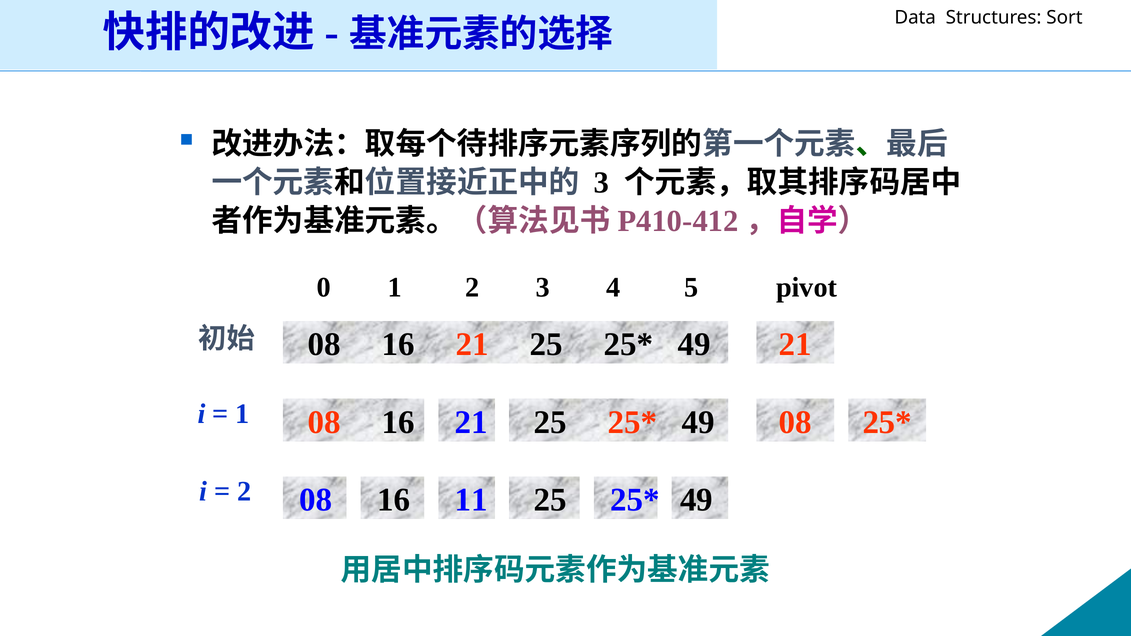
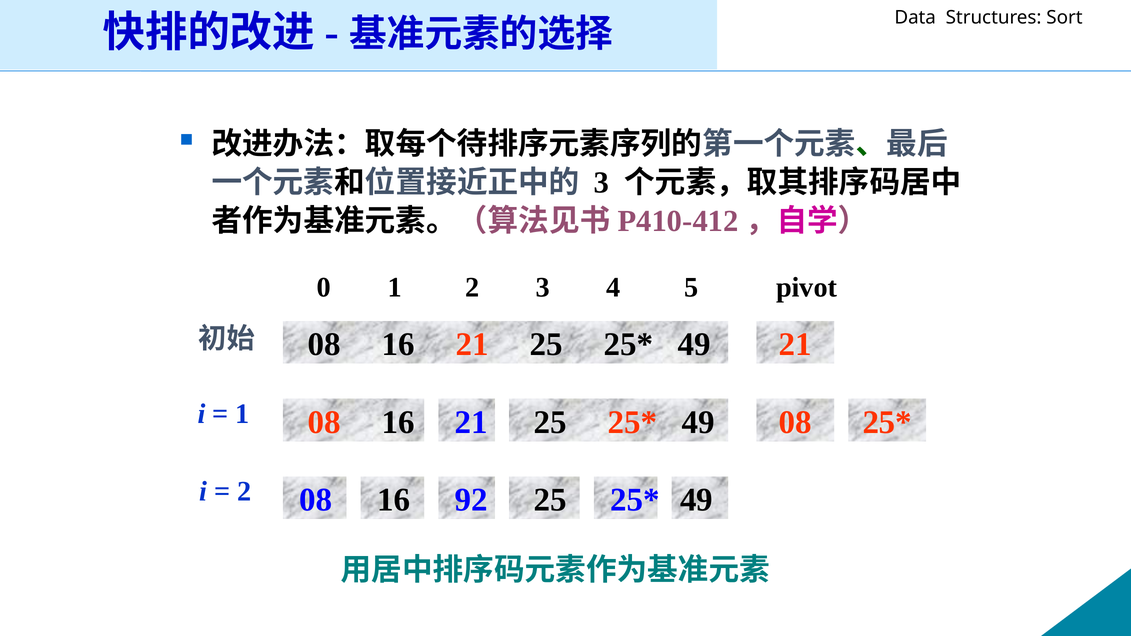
11: 11 -> 92 (471, 500)
